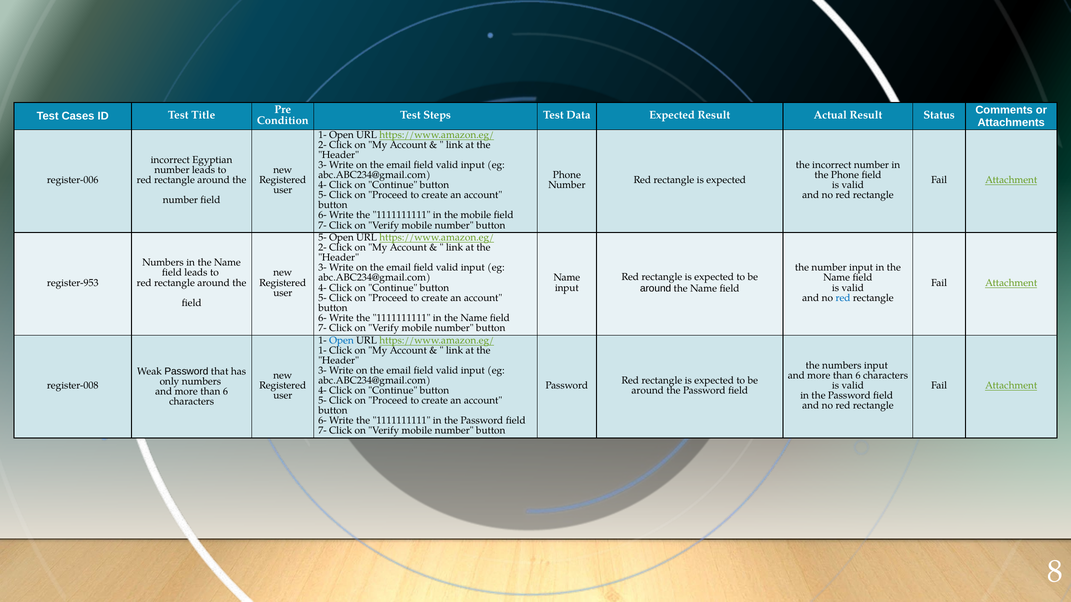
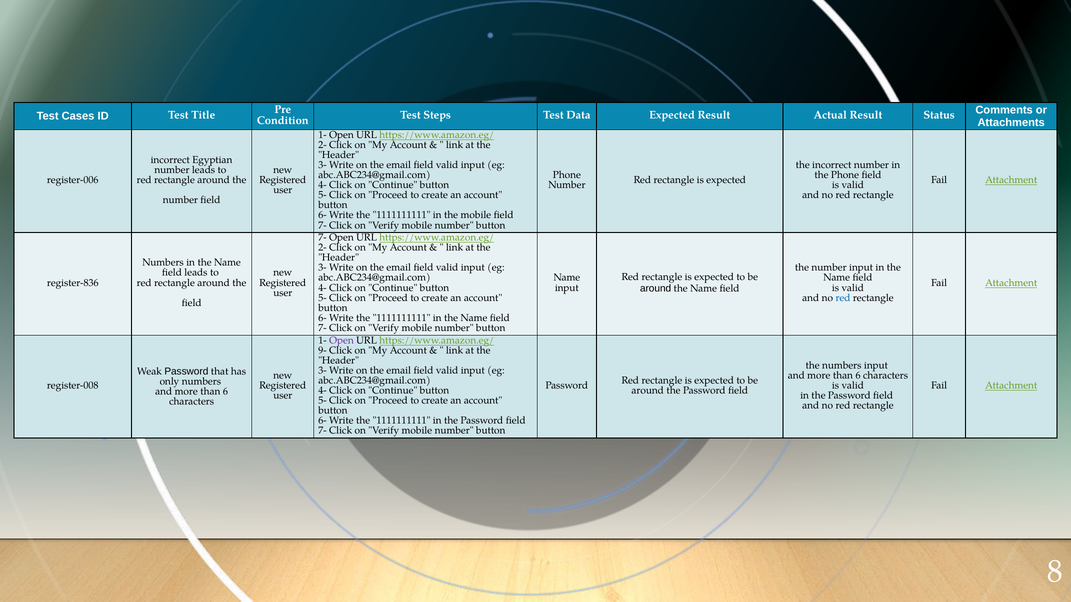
5-: 5- -> 7- (322, 238)
register-953: register-953 -> register-836 (73, 283)
Open colour: blue -> purple (341, 340)
1-: 1- -> 9- (322, 351)
